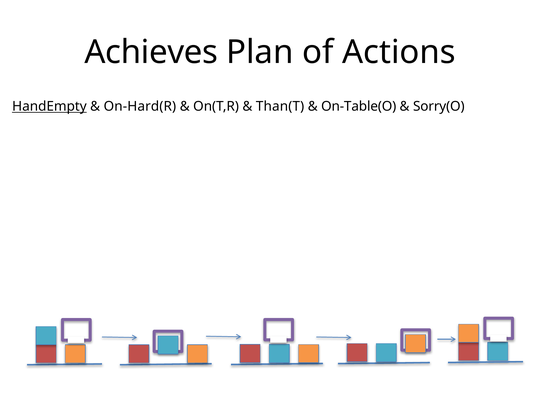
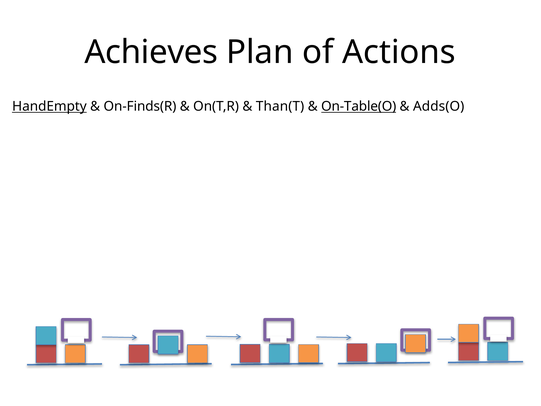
On-Hard(R: On-Hard(R -> On-Finds(R (140, 106)
On-Table(O underline: none -> present (359, 106)
Sorry(O: Sorry(O -> Adds(O (439, 106)
